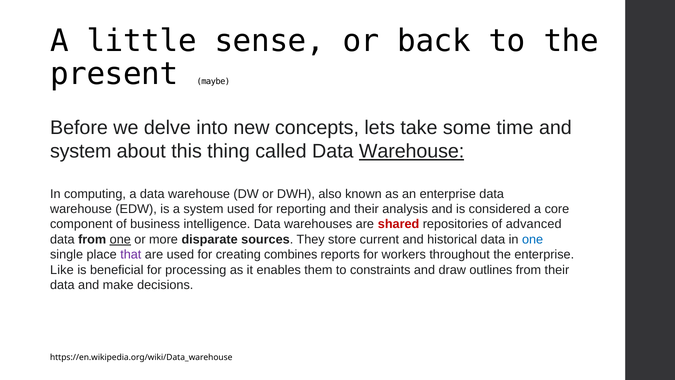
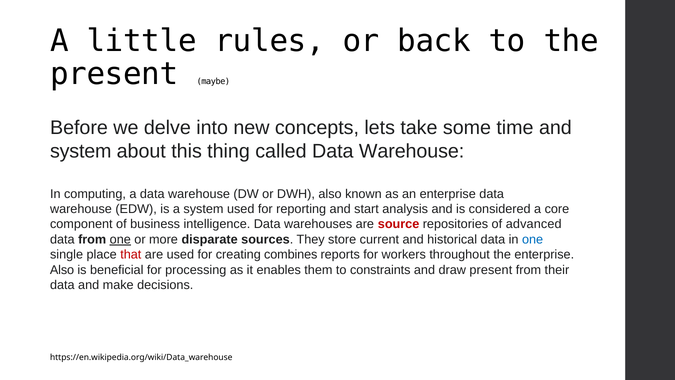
sense: sense -> rules (270, 41)
Warehouse underline: present -> none (412, 151)
and their: their -> start (367, 209)
shared: shared -> source (399, 224)
that colour: purple -> red (131, 254)
Like: Like -> Also (62, 270)
draw outlines: outlines -> present (491, 270)
